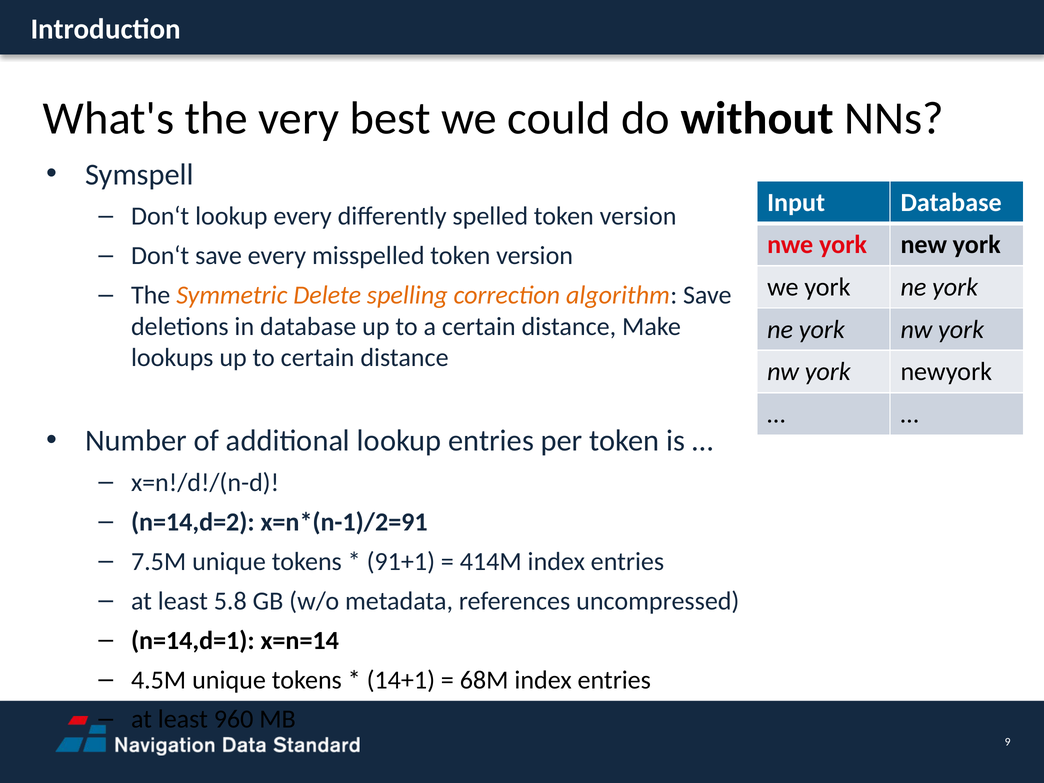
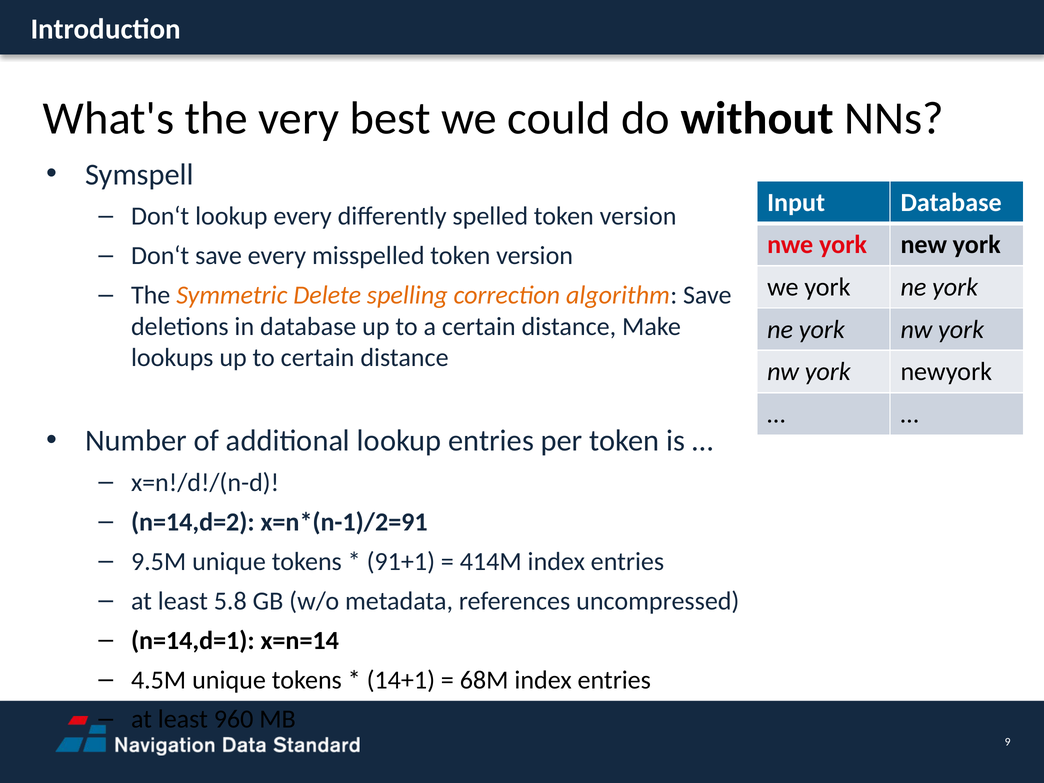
7.5M: 7.5M -> 9.5M (159, 562)
